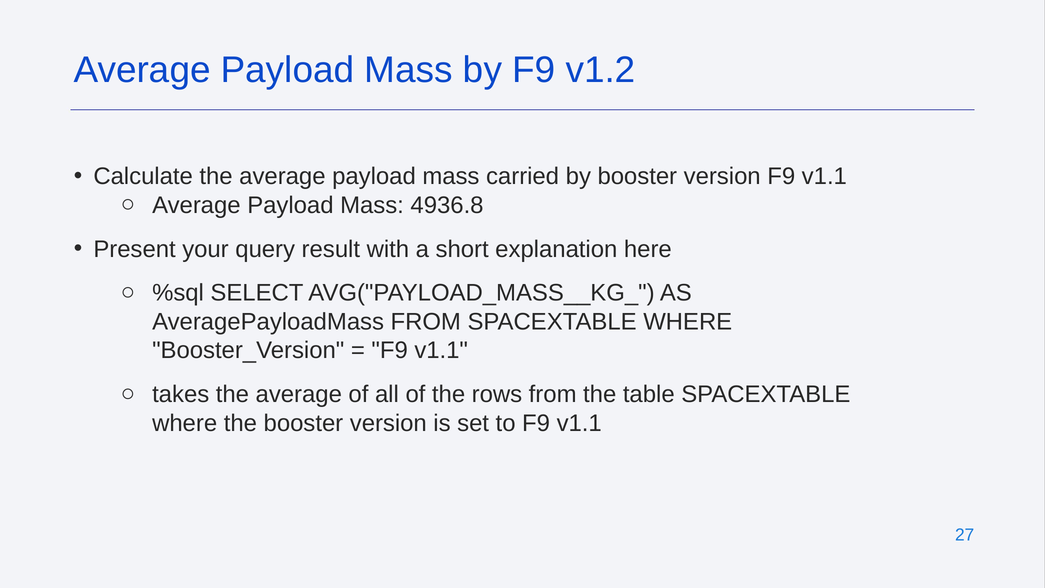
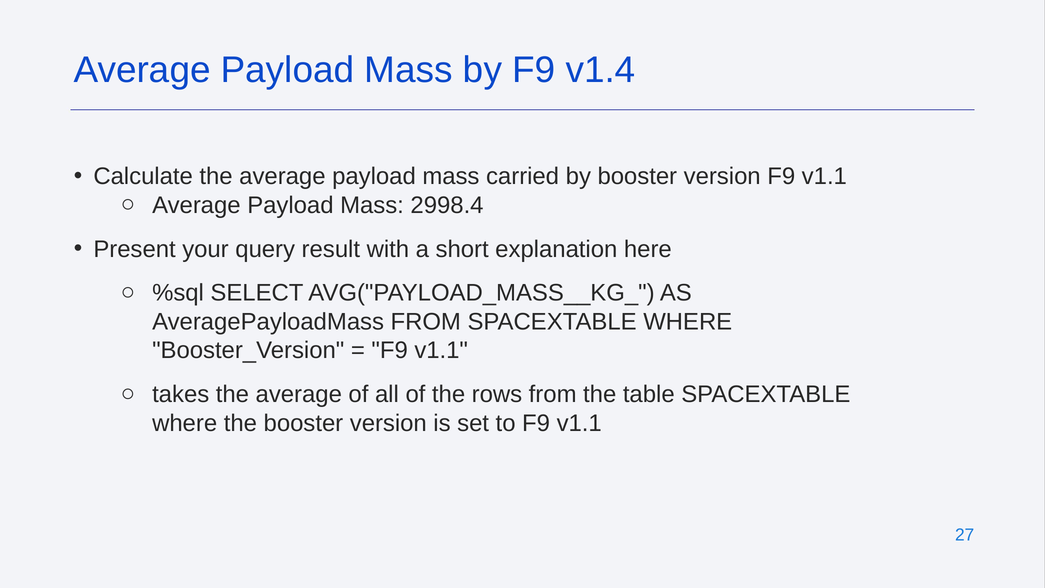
v1.2: v1.2 -> v1.4 (600, 70)
4936.8: 4936.8 -> 2998.4 (447, 205)
